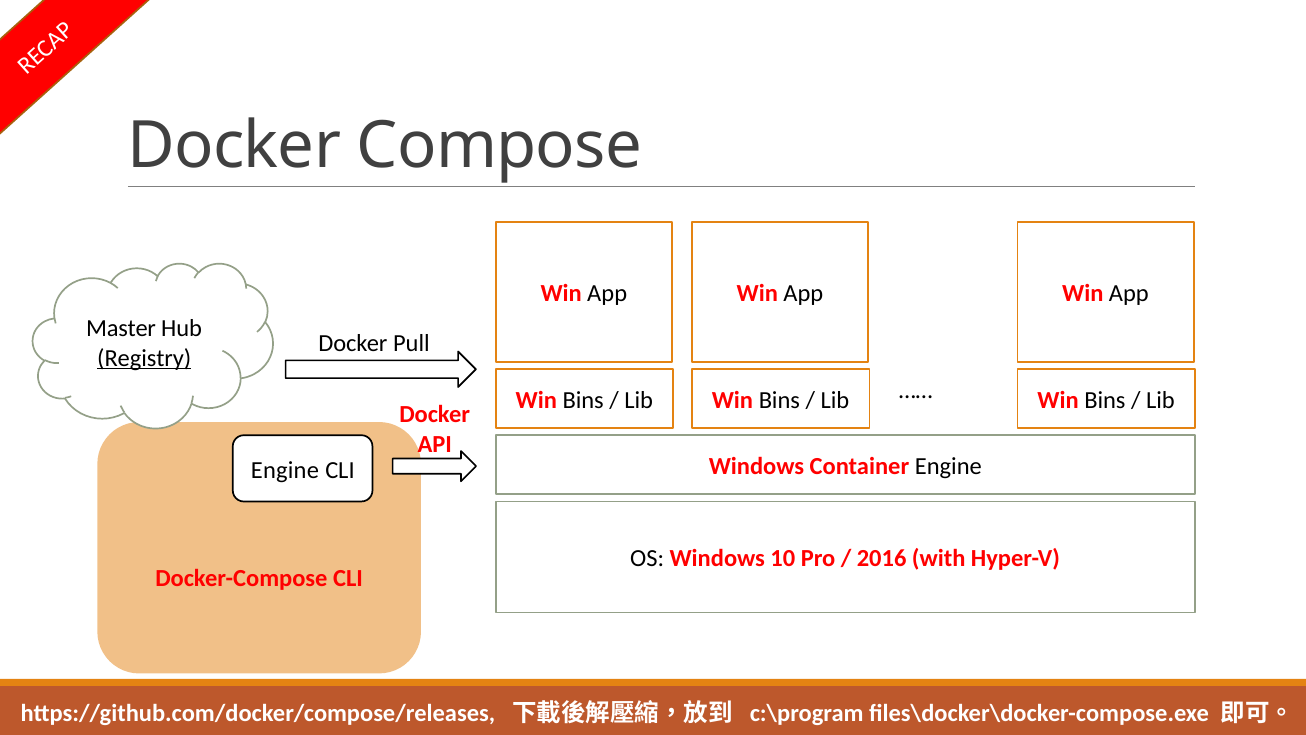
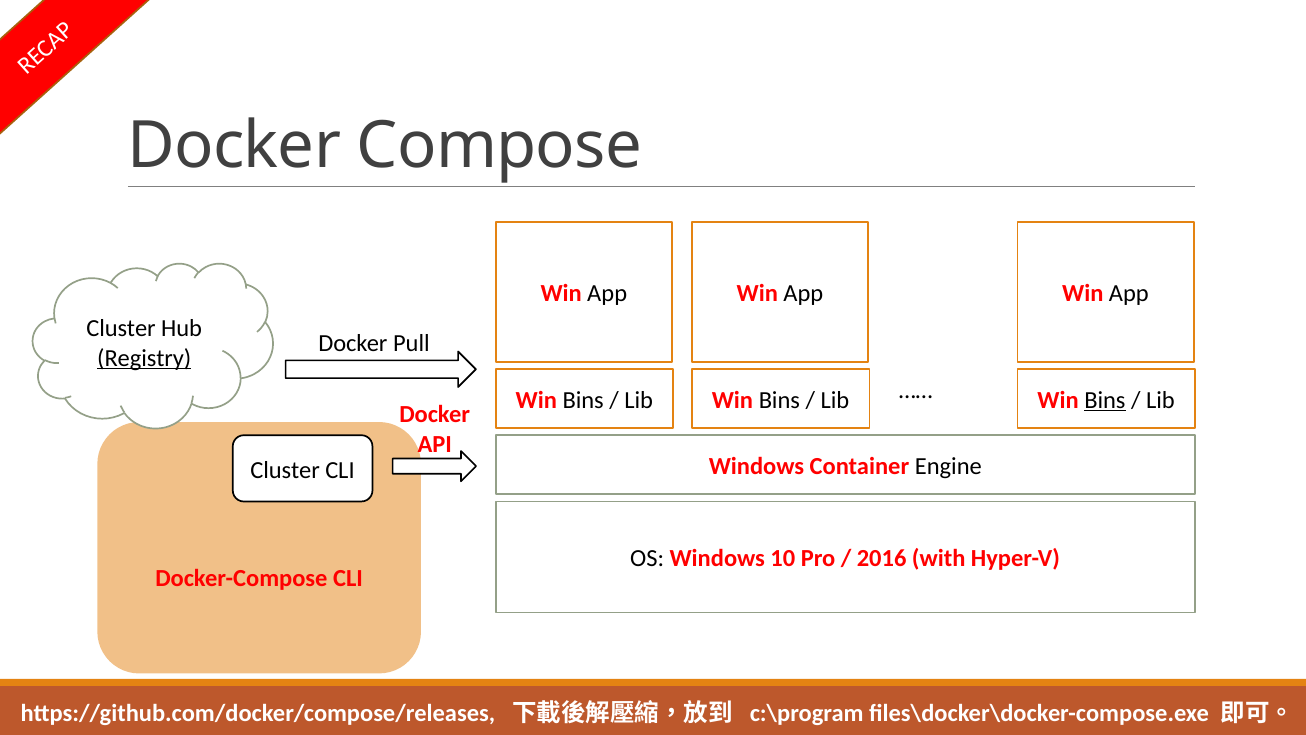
Master: Master -> Cluster (121, 329)
Bins underline: none -> present (1105, 400)
Engine: Engine -> Cluster (285, 470)
